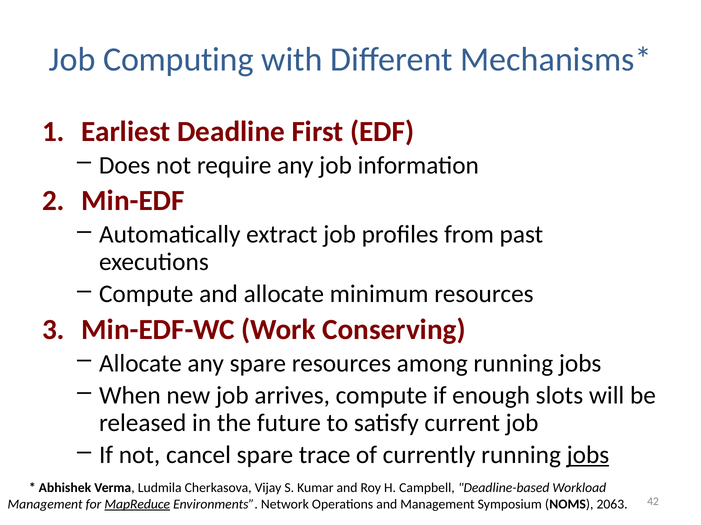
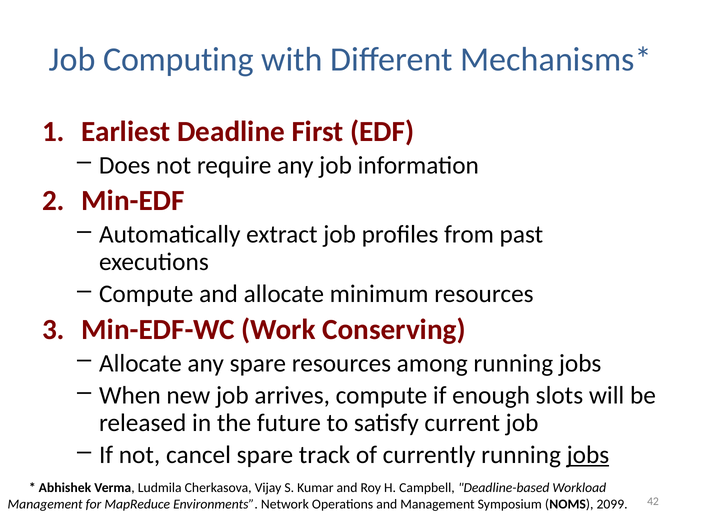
trace: trace -> track (325, 456)
MapReduce underline: present -> none (137, 505)
2063: 2063 -> 2099 (612, 505)
